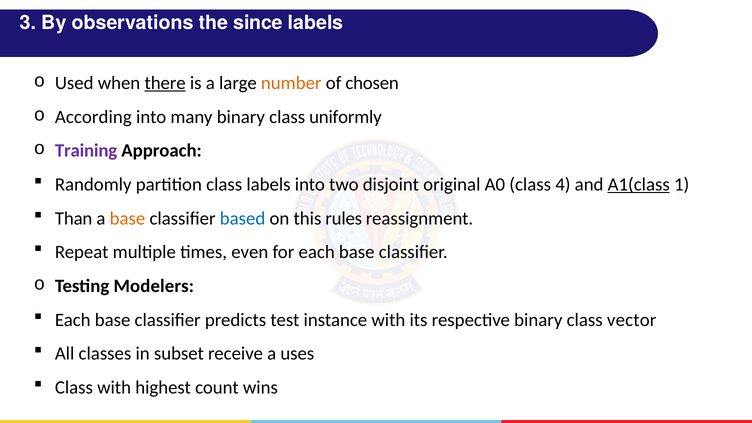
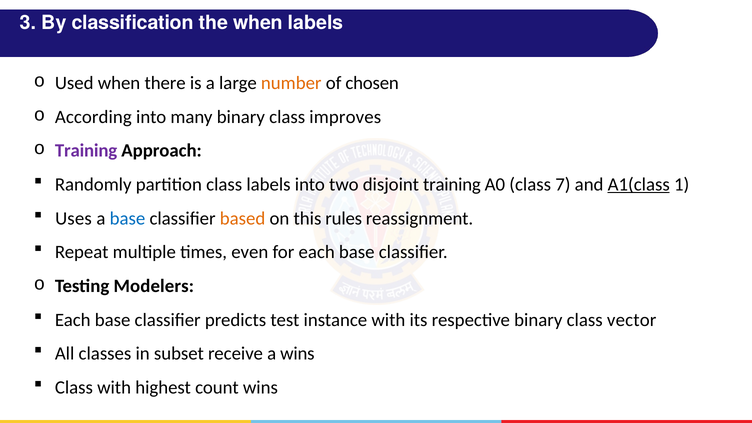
observations: observations -> classification (133, 23)
the since: since -> when (258, 23)
there underline: present -> none (165, 83)
uniformly: uniformly -> improves (345, 117)
disjoint original: original -> training (452, 185)
4: 4 -> 7 (563, 185)
Than: Than -> Uses (73, 218)
base colour: orange -> blue (127, 218)
based colour: blue -> orange (243, 218)
a uses: uses -> wins (297, 354)
